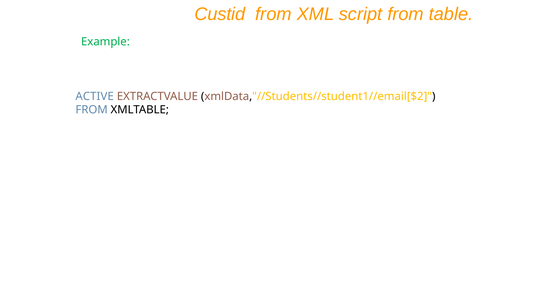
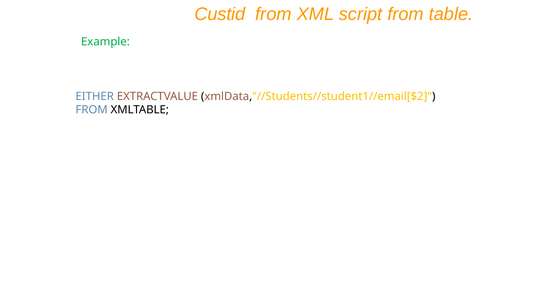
ACTIVE: ACTIVE -> EITHER (95, 96)
